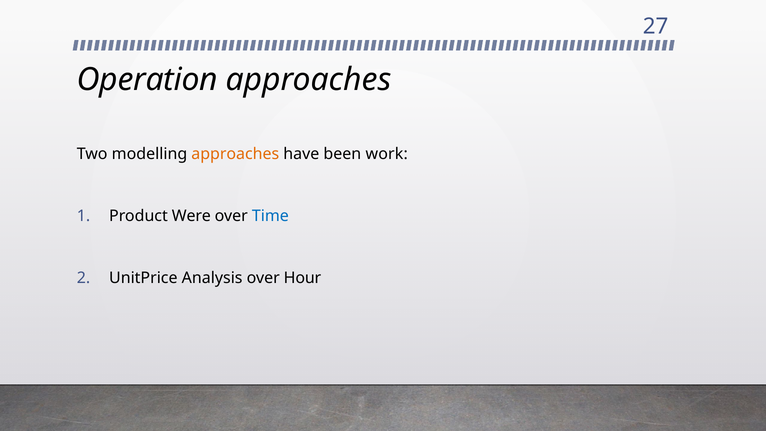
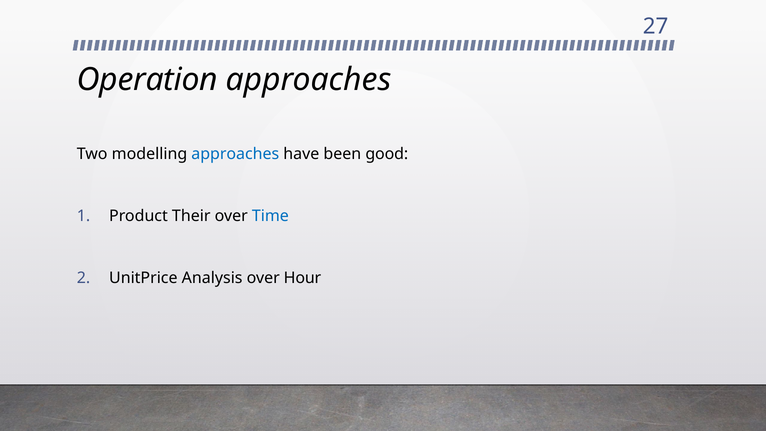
approaches colour: orange -> blue (235, 154)
work: work -> good (387, 154)
Were: Were -> Their (191, 216)
